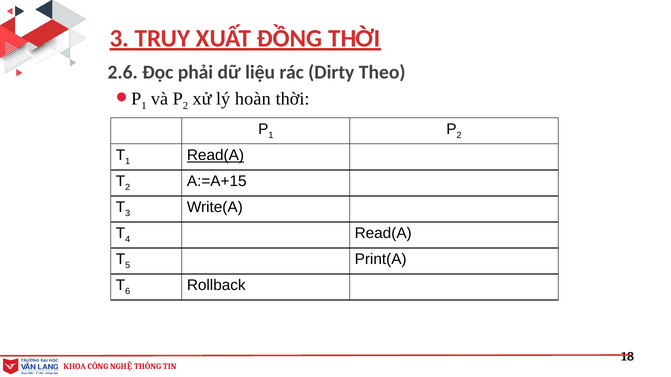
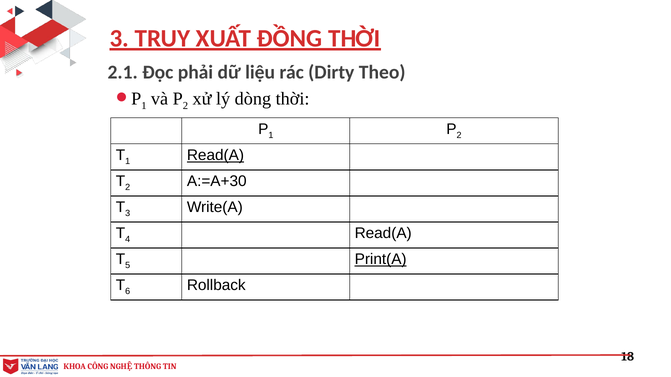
2.6: 2.6 -> 2.1 (123, 73)
hoàn: hoàn -> dòng (253, 99)
A:=A+15: A:=A+15 -> A:=A+30 (217, 182)
Print(A underline: none -> present (381, 260)
